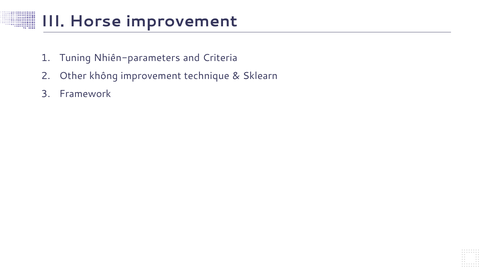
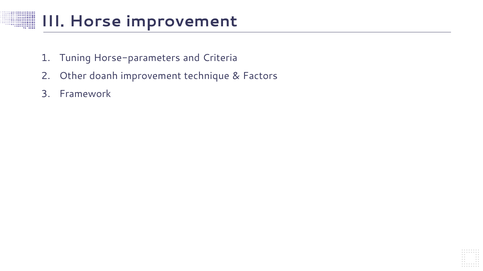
Nhiên-parameters: Nhiên-parameters -> Horse-parameters (137, 58)
không: không -> doanh (104, 76)
Sklearn: Sklearn -> Factors (260, 76)
